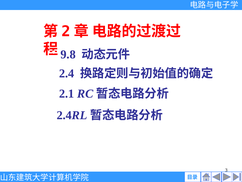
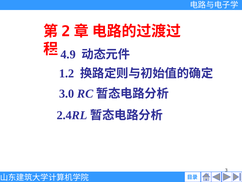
9.8: 9.8 -> 4.9 (68, 54)
2.4: 2.4 -> 1.2 (67, 73)
2.1: 2.1 -> 3.0 (67, 93)
